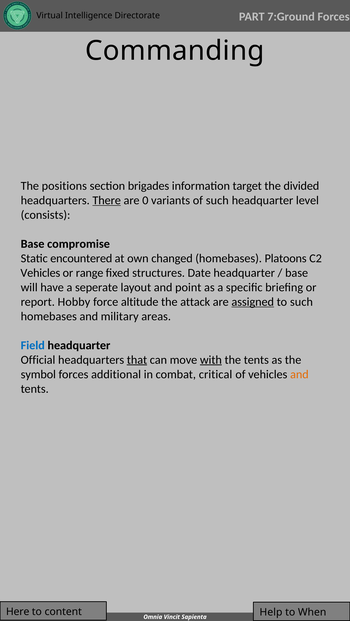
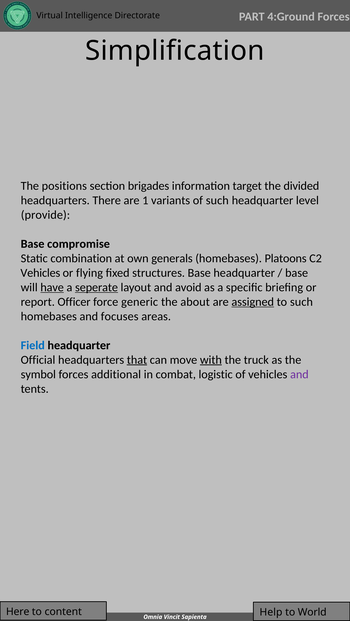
7:Ground: 7:Ground -> 4:Ground (291, 17)
Commanding: Commanding -> Simplification (175, 51)
There underline: present -> none (107, 201)
0: 0 -> 1 (145, 201)
consists: consists -> provide (45, 215)
encountered: encountered -> combination (81, 259)
changed: changed -> generals (172, 259)
range: range -> flying (89, 273)
structures Date: Date -> Base (199, 273)
have underline: none -> present (52, 288)
seperate underline: none -> present (97, 288)
point: point -> avoid (188, 288)
Hobby: Hobby -> Officer (74, 302)
altitude: altitude -> generic (140, 302)
attack: attack -> about (195, 302)
military: military -> focuses (120, 317)
the tents: tents -> truck (256, 360)
critical: critical -> logistic (216, 375)
and colour: orange -> purple (299, 375)
When: When -> World (312, 613)
